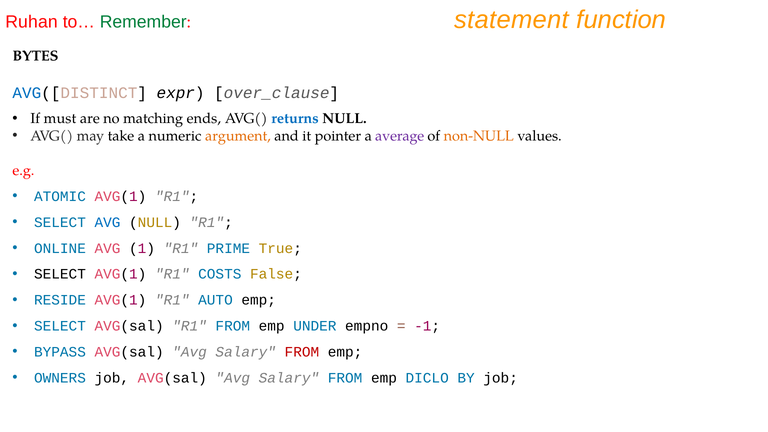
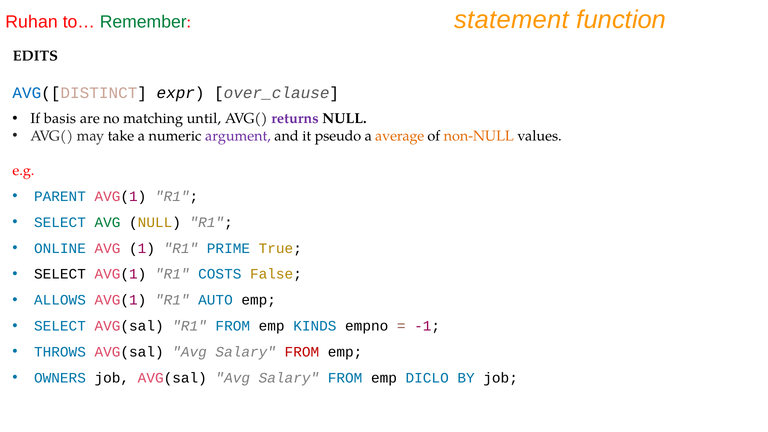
BYTES: BYTES -> EDITS (35, 56)
must: must -> basis (60, 119)
ends: ends -> until (204, 119)
returns colour: blue -> purple (295, 119)
argument colour: orange -> purple (238, 136)
pointer: pointer -> pseudo (338, 136)
average colour: purple -> orange (400, 136)
ATOMIC: ATOMIC -> PARENT (60, 196)
AVG colour: blue -> green (107, 222)
RESIDE: RESIDE -> ALLOWS (60, 300)
UNDER: UNDER -> KINDS (315, 326)
BYPASS: BYPASS -> THROWS (60, 352)
